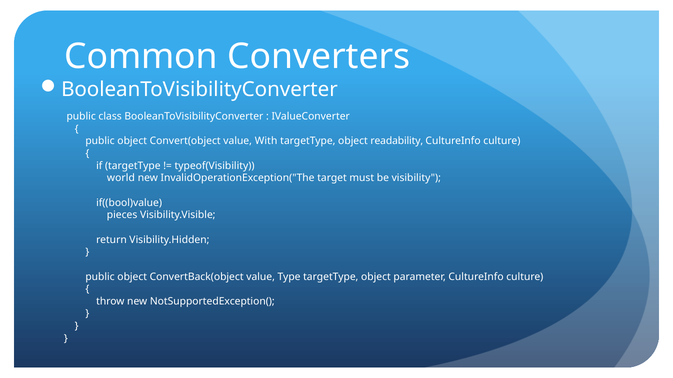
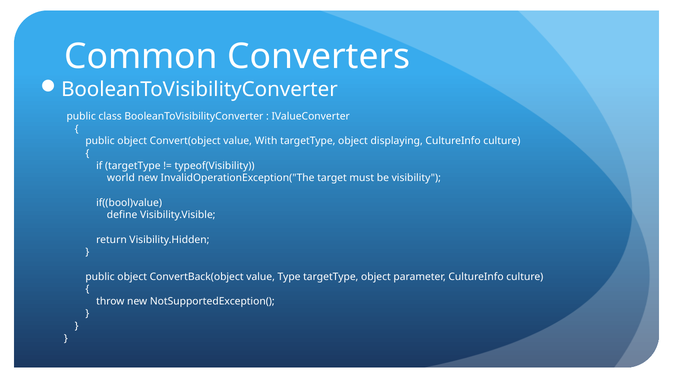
readability: readability -> displaying (397, 141)
pieces: pieces -> define (122, 215)
